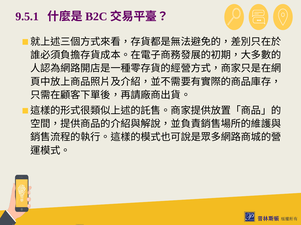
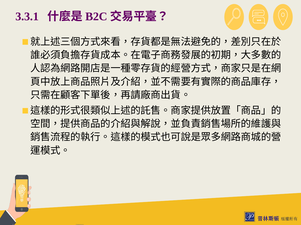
9.5.1: 9.5.1 -> 3.3.1 (27, 17)
